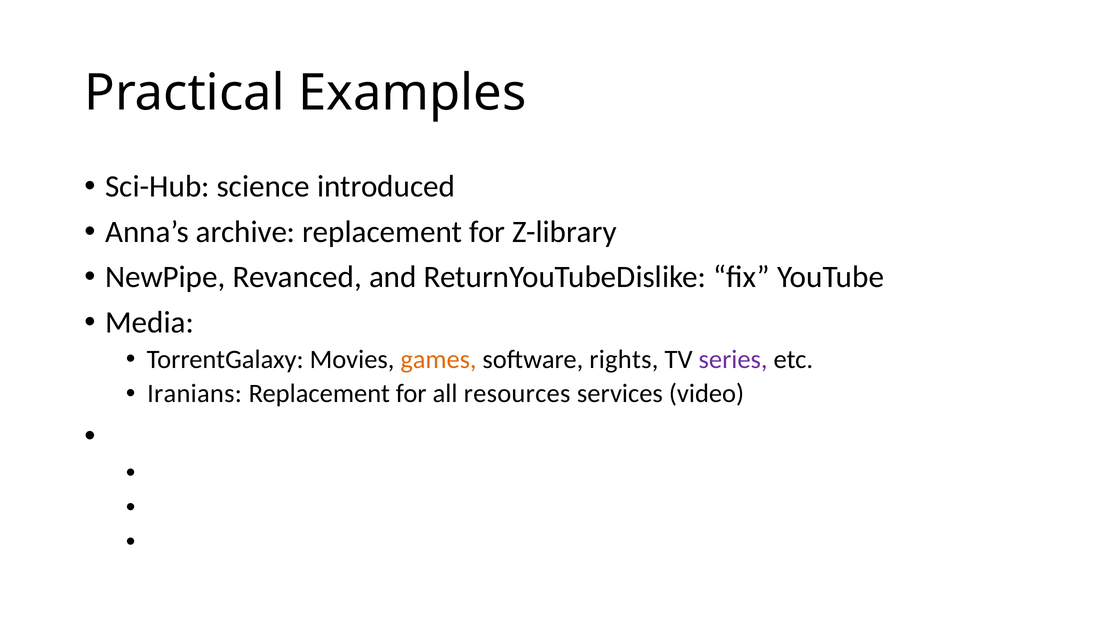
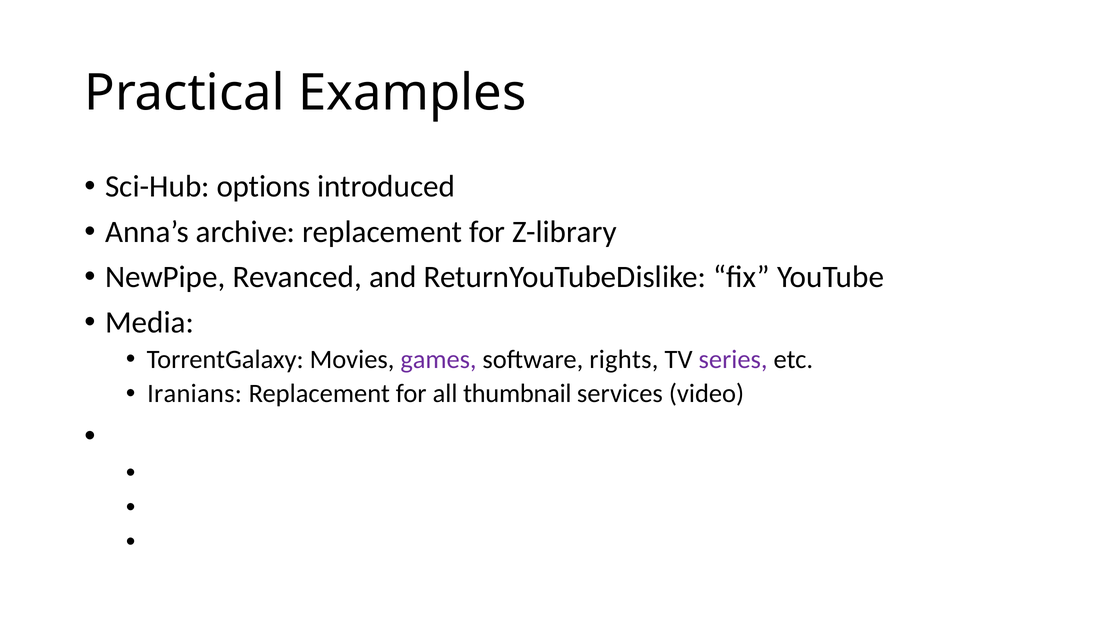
science: science -> options (264, 187)
games colour: orange -> purple (439, 359)
resources: resources -> thumbnail (517, 393)
